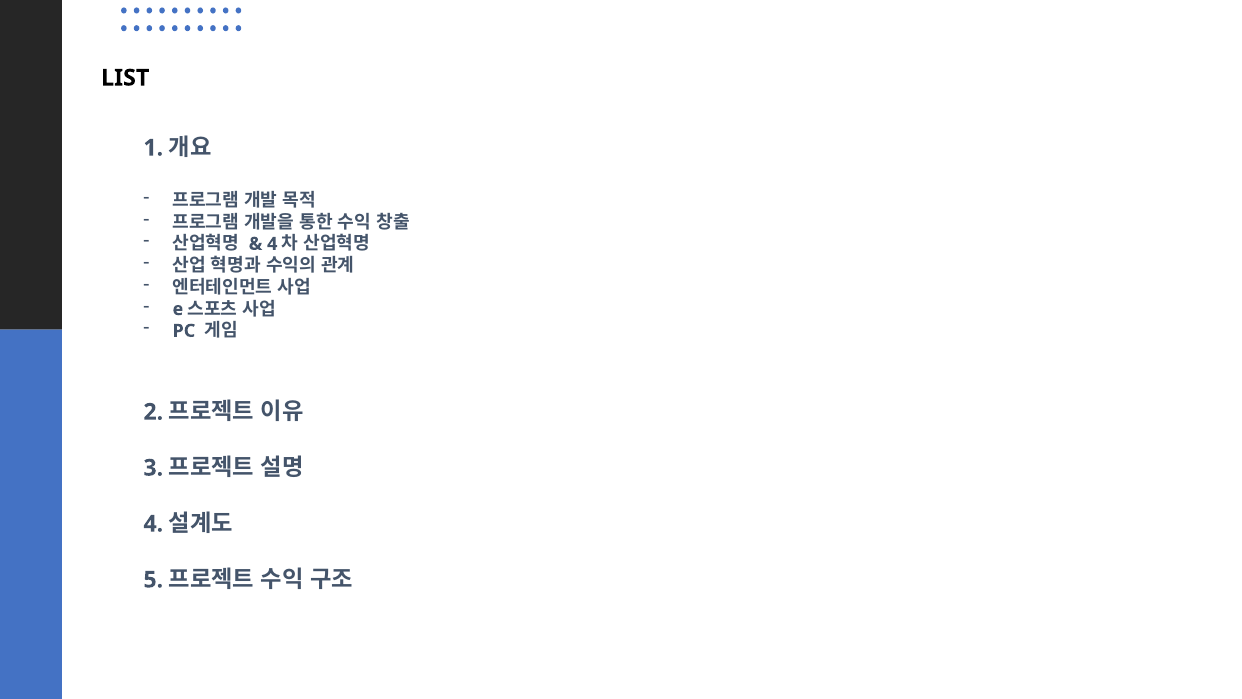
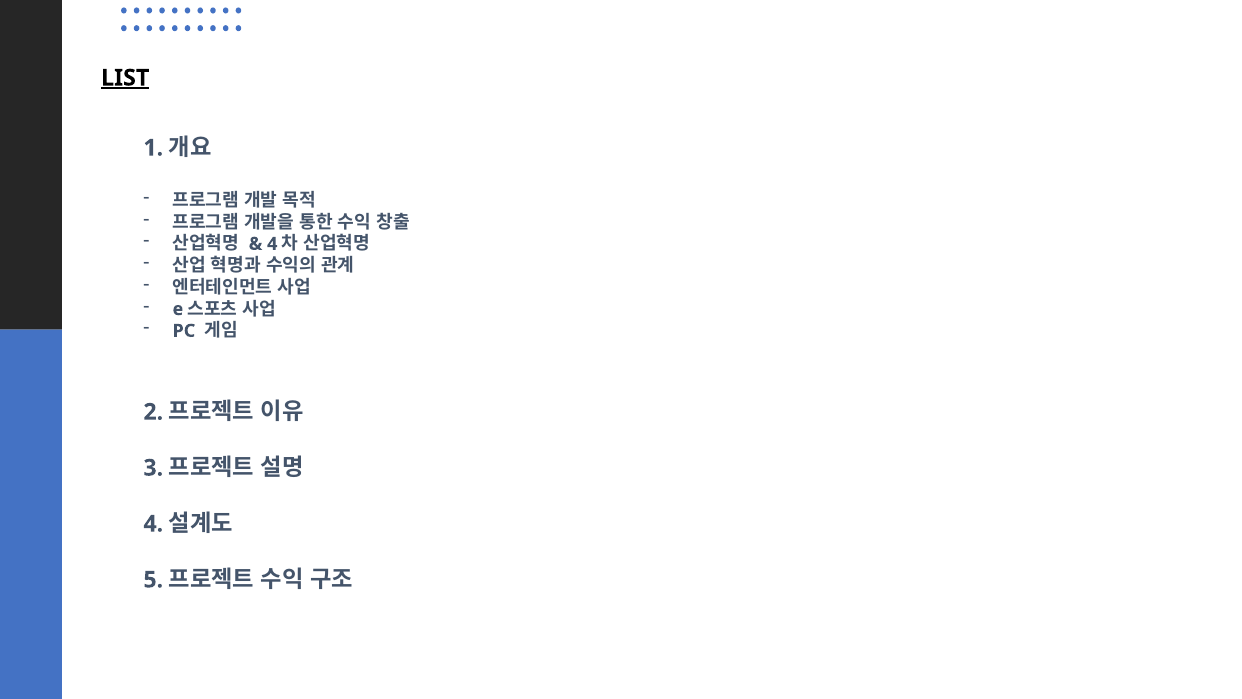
LIST underline: none -> present (125, 78)
